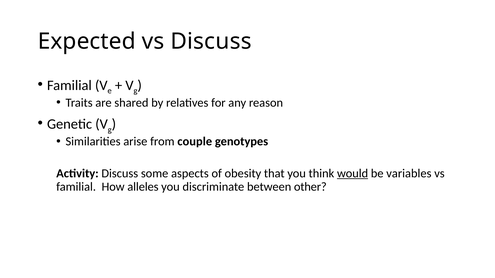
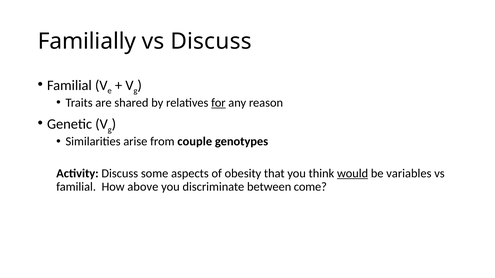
Expected: Expected -> Familially (87, 42)
for underline: none -> present (218, 103)
alleles: alleles -> above (143, 187)
other: other -> come (310, 187)
